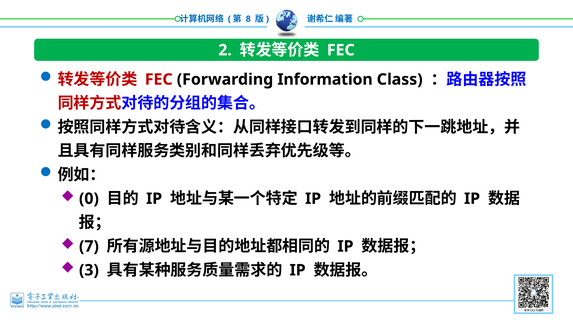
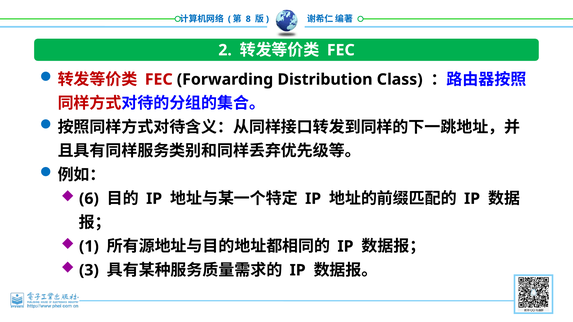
Information: Information -> Distribution (325, 80)
0: 0 -> 6 (89, 199)
7: 7 -> 1 (89, 247)
